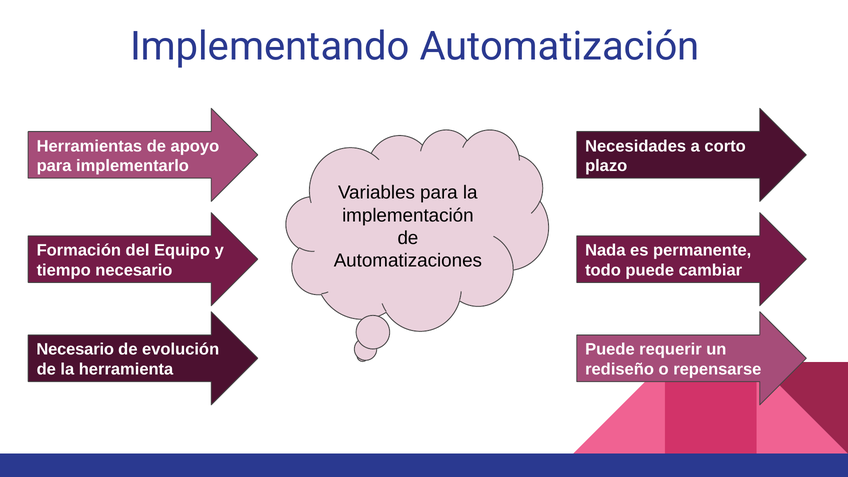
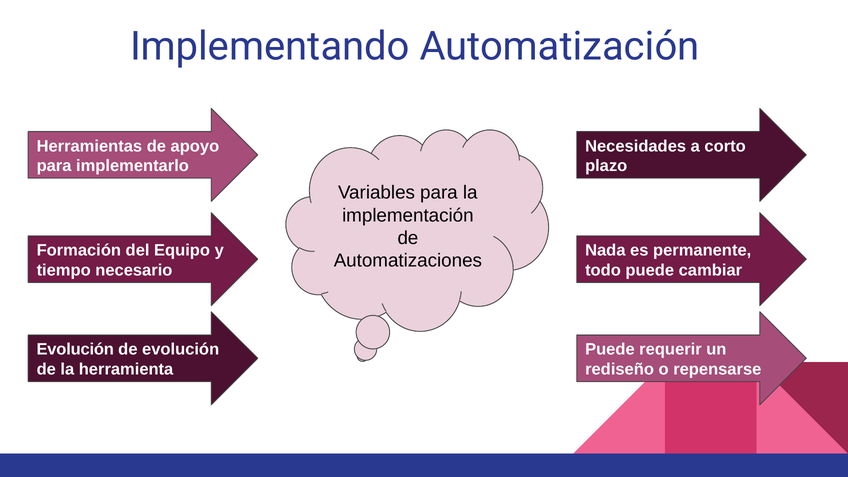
Necesario: Necesario -> Evolución (75, 350)
